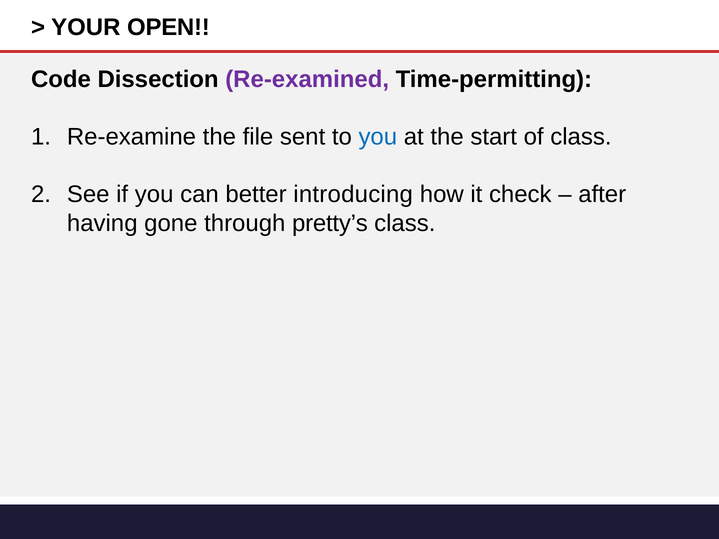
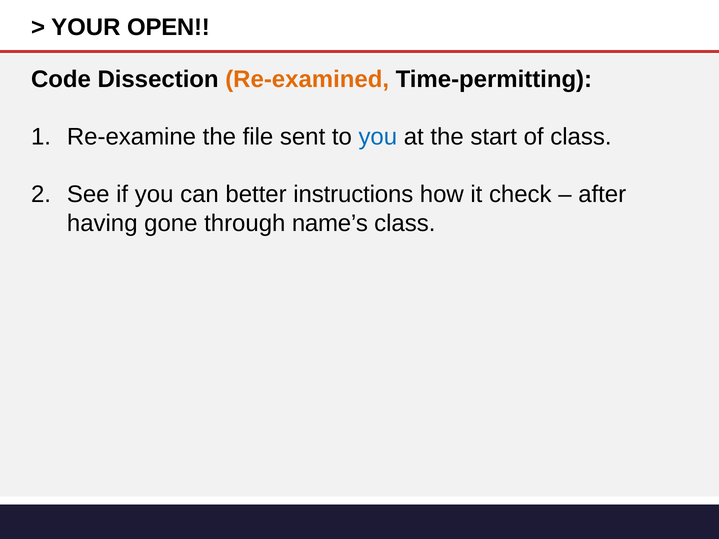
Re-examined colour: purple -> orange (307, 80)
introducing: introducing -> instructions (353, 195)
pretty’s: pretty’s -> name’s (330, 223)
